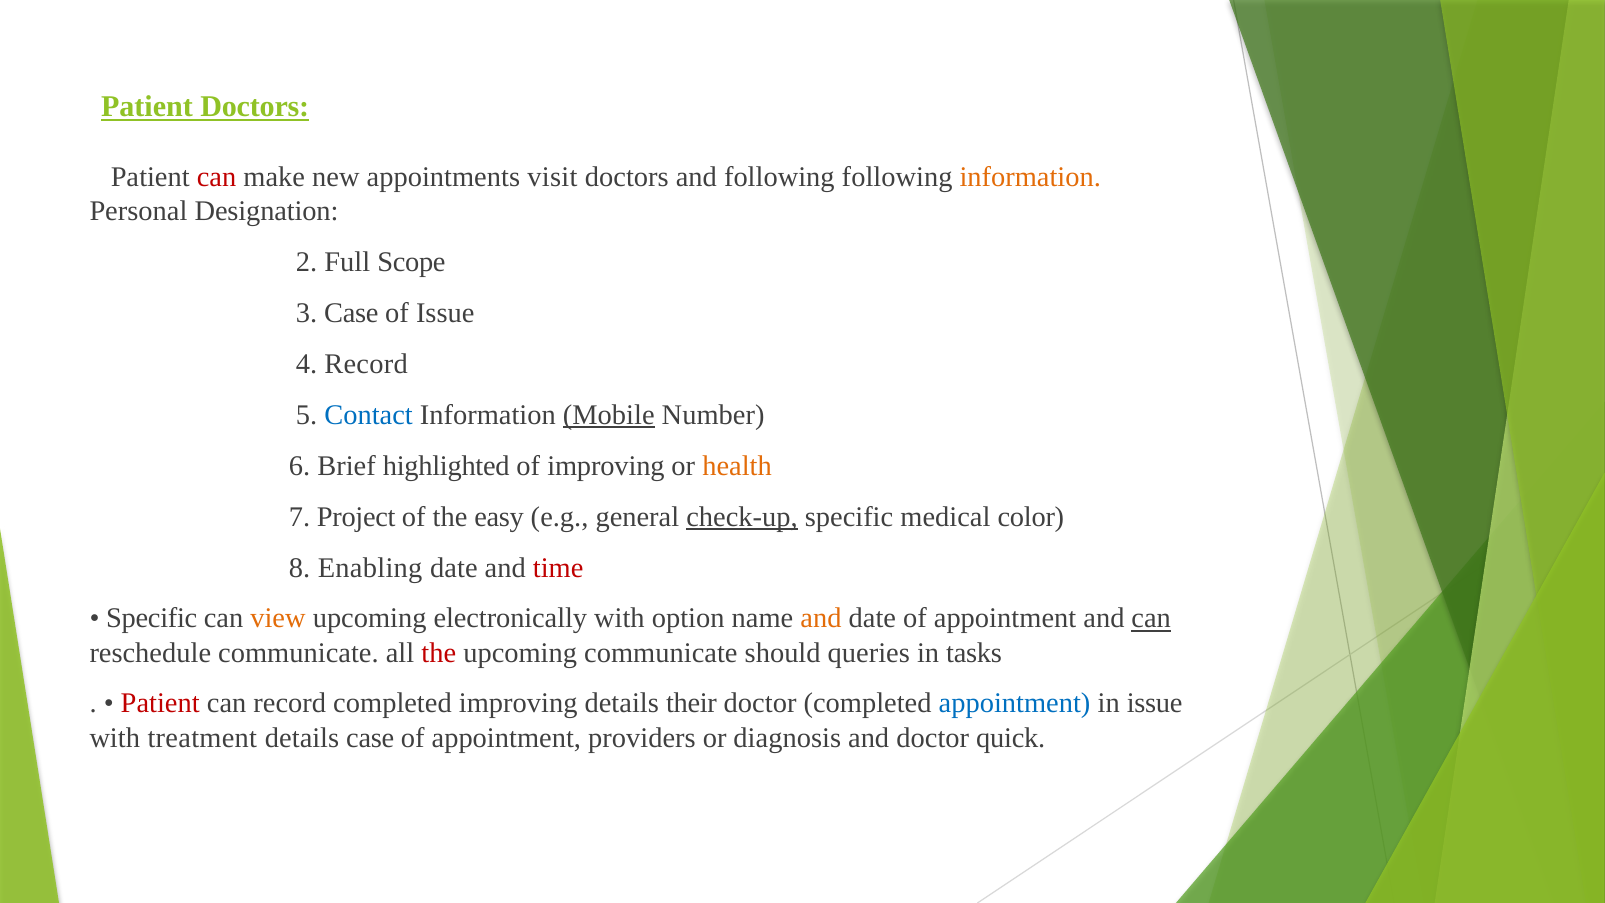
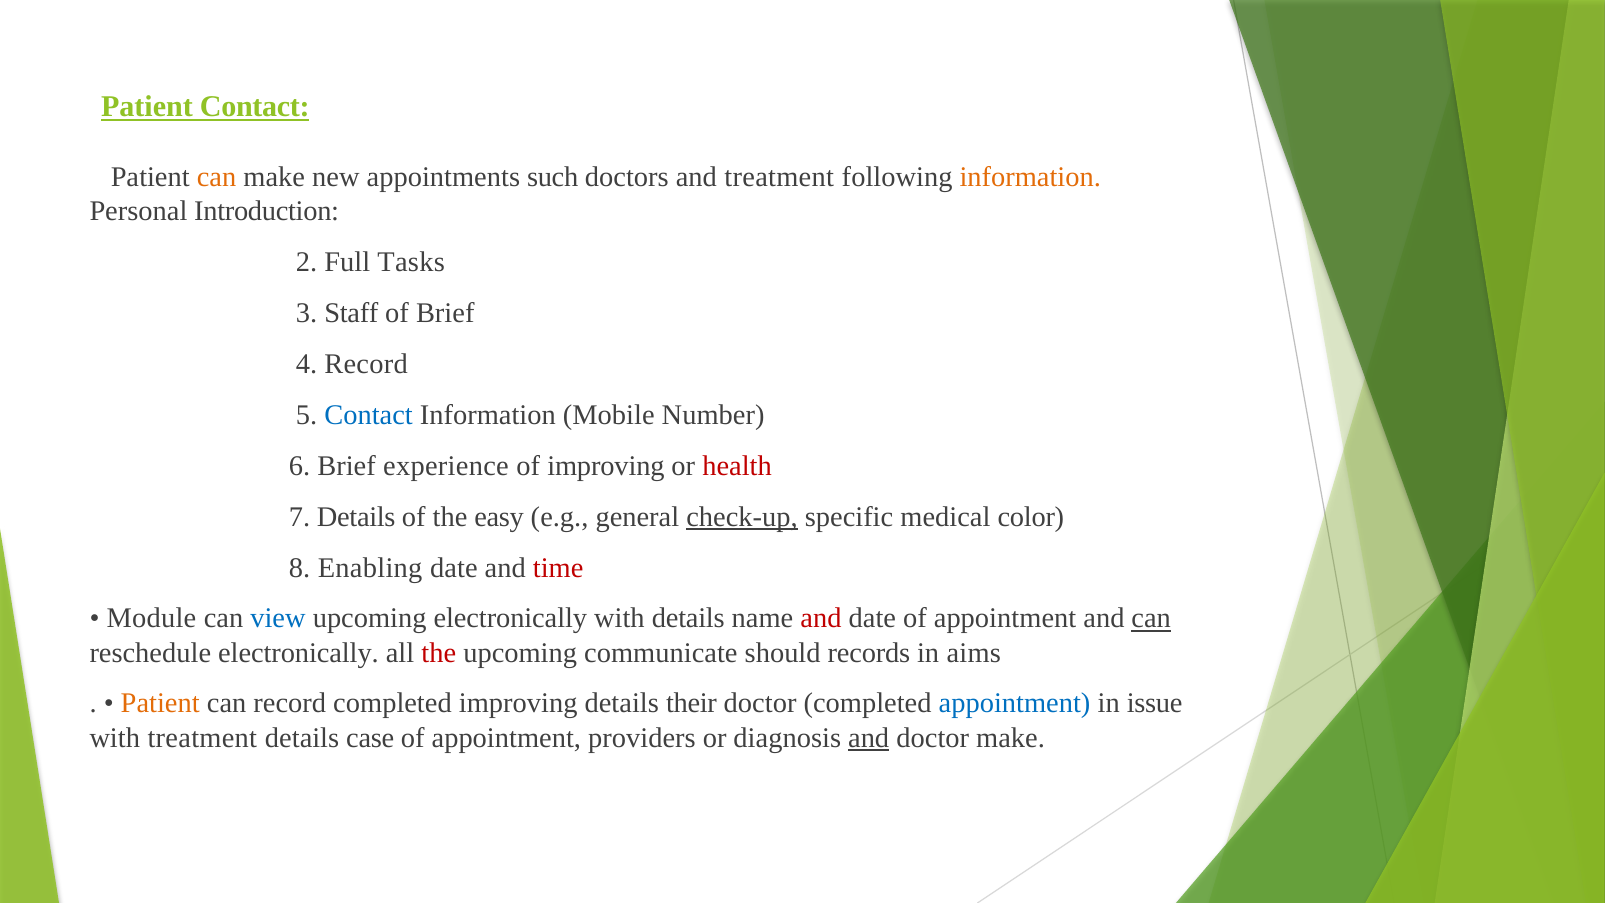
Patient Doctors: Doctors -> Contact (255, 106)
can colour: red -> orange (217, 177)
visit: visit -> such (553, 177)
and following: following -> treatment (779, 177)
Designation: Designation -> Introduction (267, 212)
Scope: Scope -> Tasks (411, 262)
3 Case: Case -> Staff (351, 313)
of Issue: Issue -> Brief (445, 313)
Mobile underline: present -> none (609, 415)
highlighted: highlighted -> experience (446, 466)
health colour: orange -> red (737, 466)
7 Project: Project -> Details (356, 517)
Specific: Specific -> Module (151, 618)
view colour: orange -> blue (278, 618)
with option: option -> details (688, 618)
and colour: orange -> red (821, 618)
reschedule communicate: communicate -> electronically (298, 652)
queries: queries -> records (869, 652)
tasks: tasks -> aims (974, 652)
Patient colour: red -> orange (160, 703)
and underline: none -> present (869, 737)
doctor quick: quick -> make (1011, 737)
